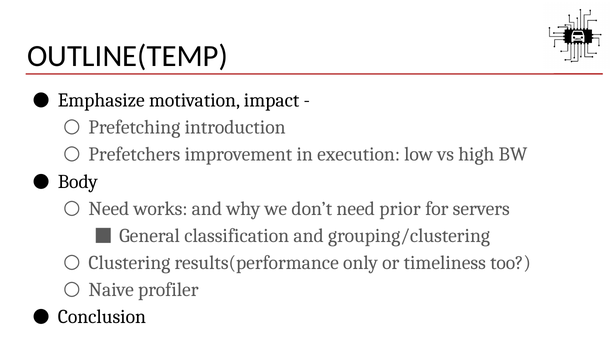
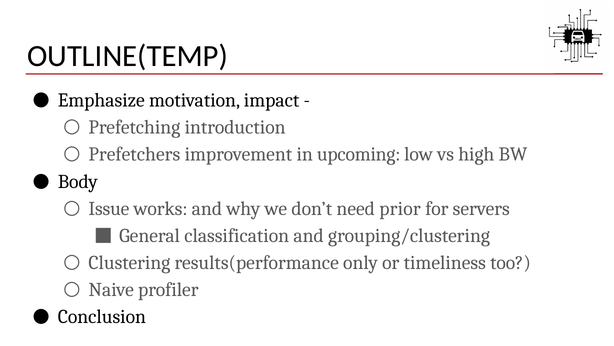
execution: execution -> upcoming (359, 154)
Need: Need -> Issue (109, 208)
